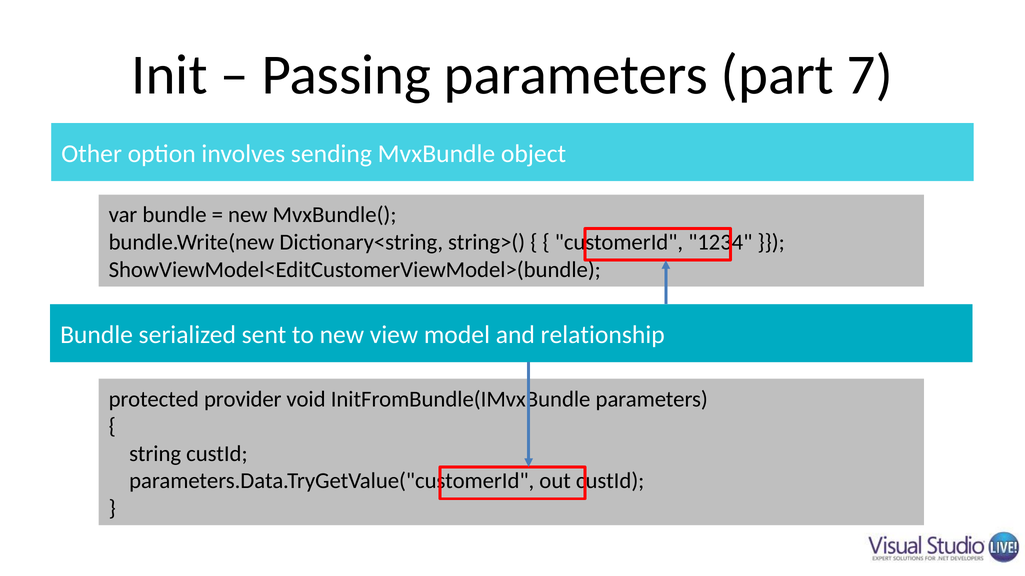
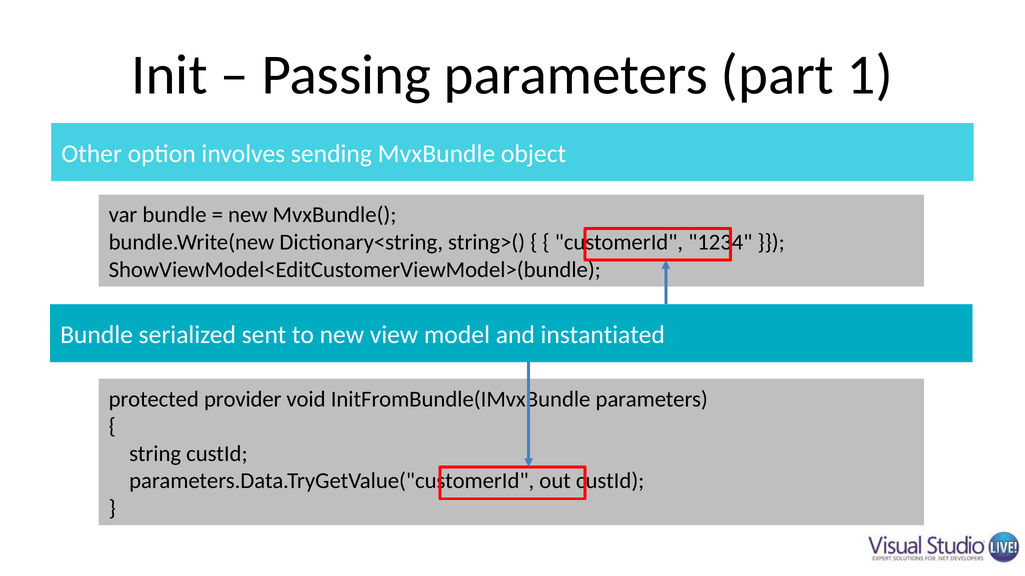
7: 7 -> 1 (870, 75)
relationship: relationship -> instantiated (603, 335)
